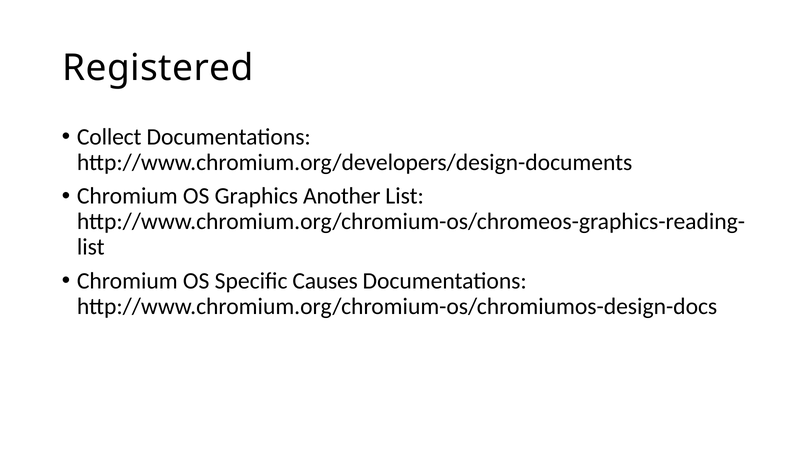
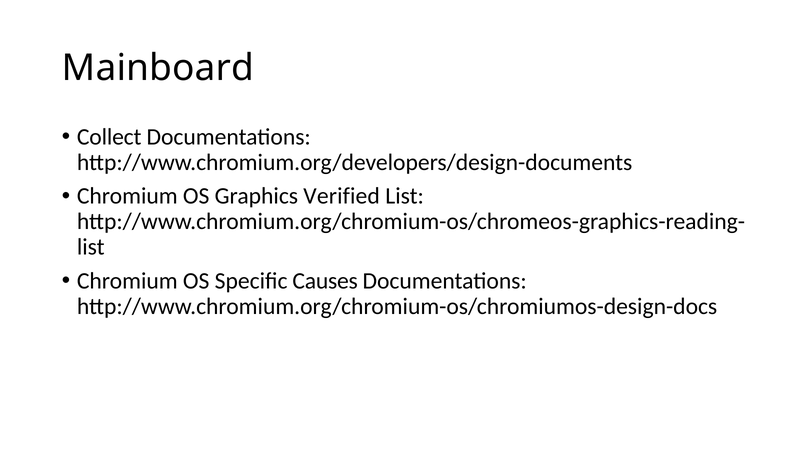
Registered: Registered -> Mainboard (158, 68)
Another: Another -> Verified (342, 196)
